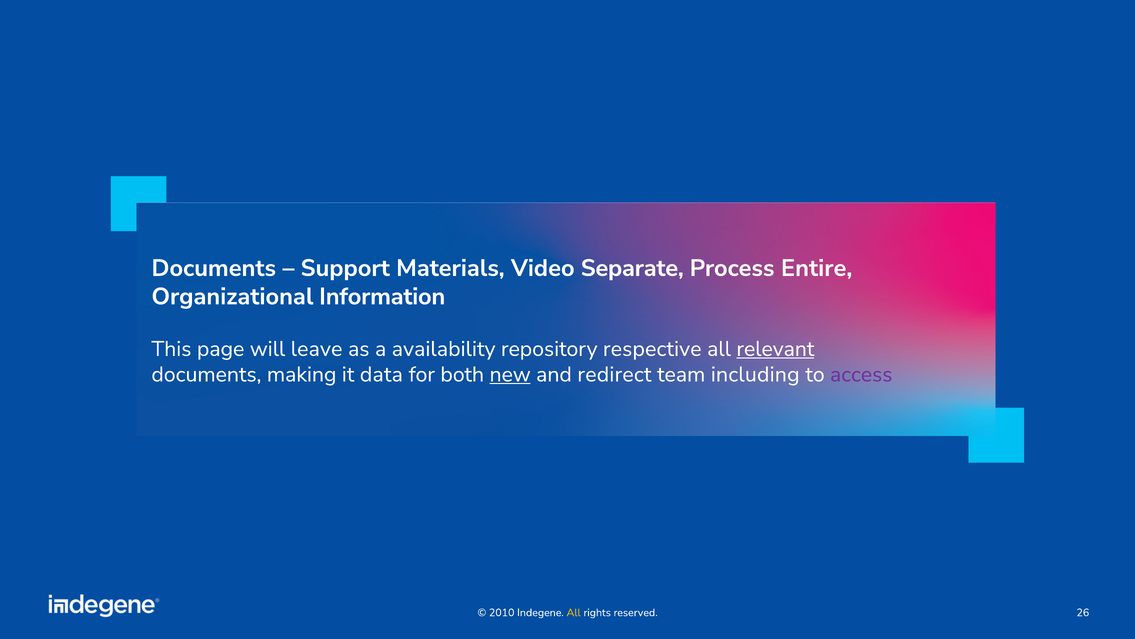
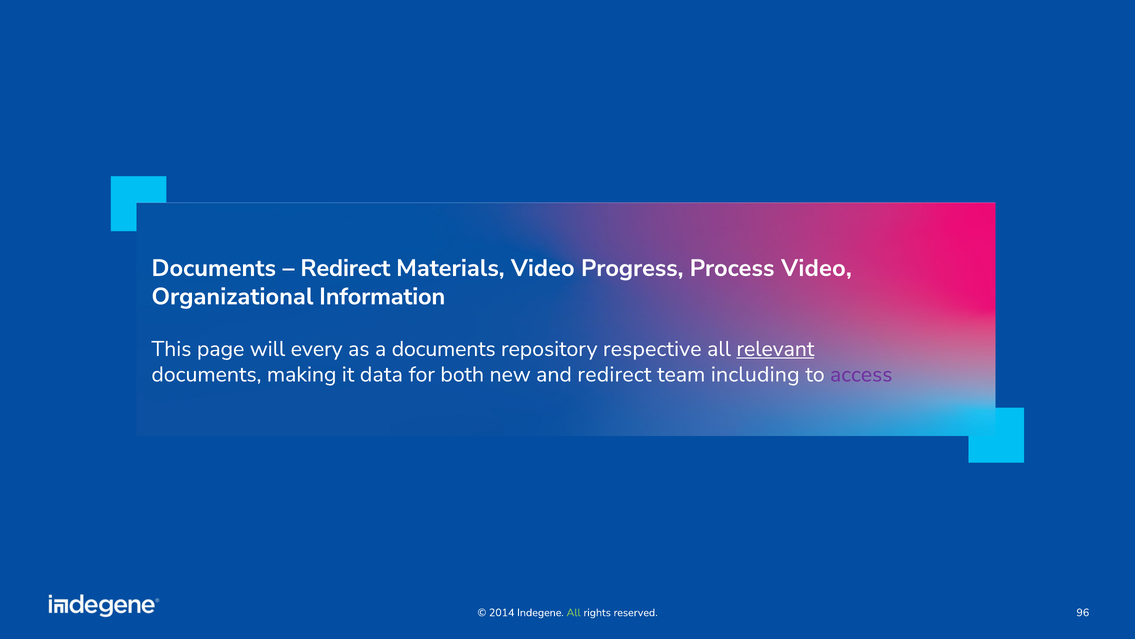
Support: Support -> Redirect (345, 268)
Separate: Separate -> Progress (632, 268)
Process Entire: Entire -> Video (817, 268)
leave: leave -> every (317, 349)
a availability: availability -> documents (444, 349)
new underline: present -> none (510, 374)
2010: 2010 -> 2014 (502, 612)
All colour: yellow -> light green (574, 612)
26: 26 -> 96 (1083, 612)
